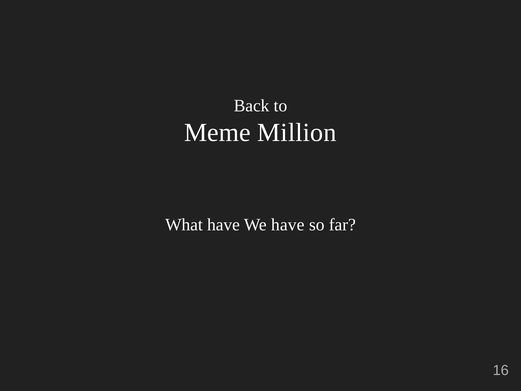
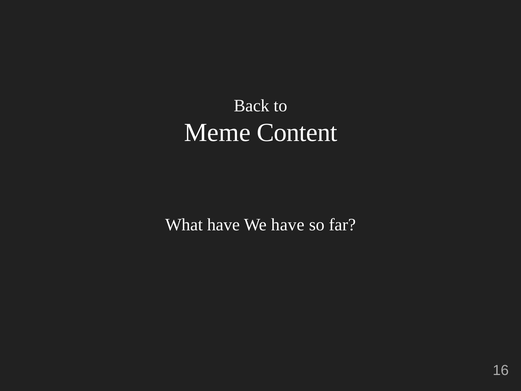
Million: Million -> Content (297, 132)
